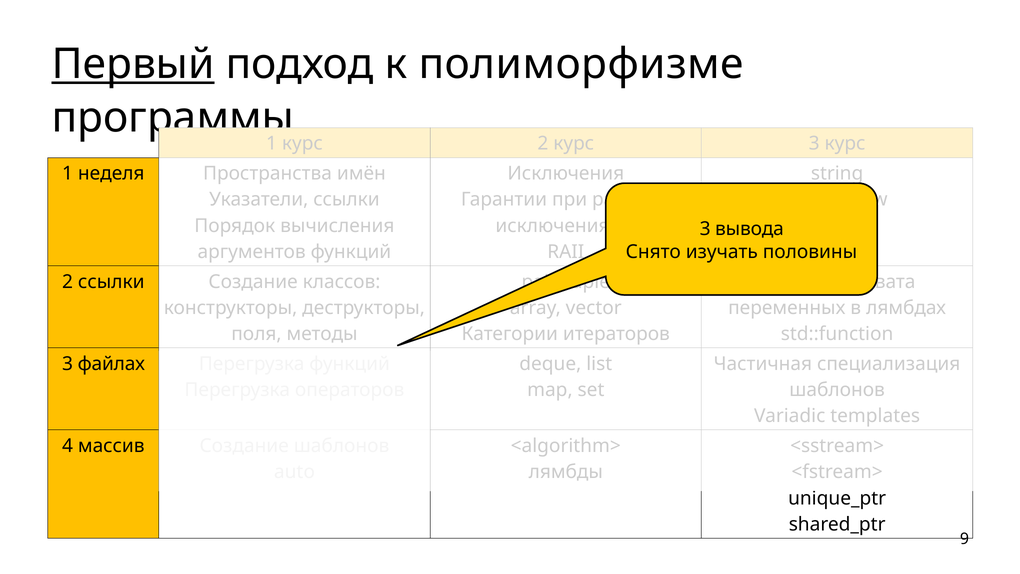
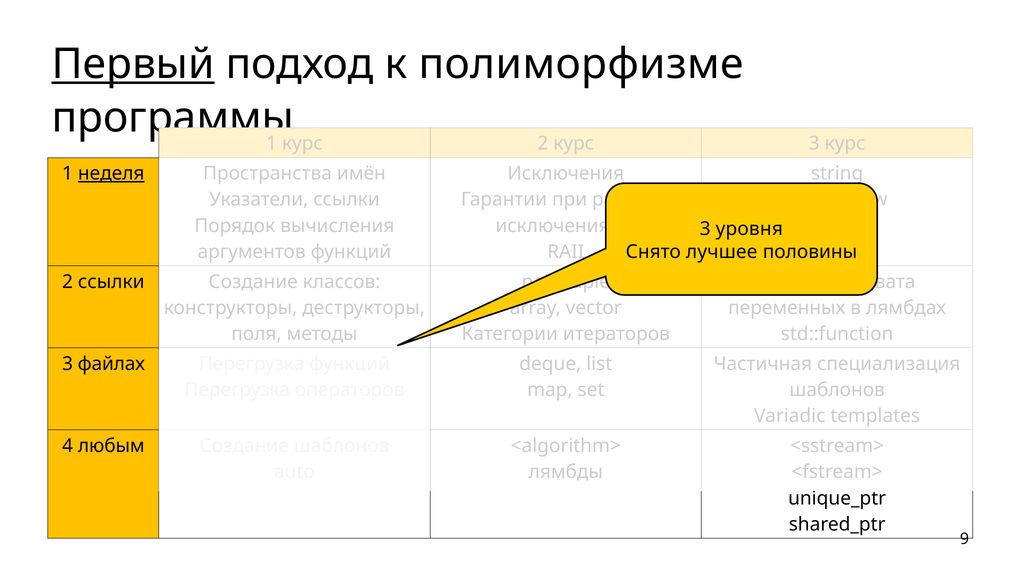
неделя underline: none -> present (111, 174)
вывода: вывода -> уровня (749, 229)
изучать: изучать -> лучшее (722, 252)
массив: массив -> любым (111, 446)
